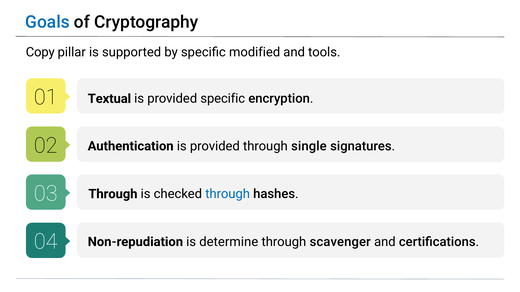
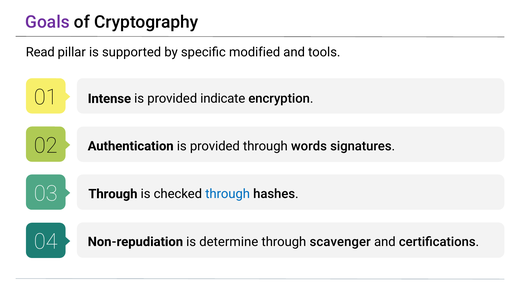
Goals colour: blue -> purple (48, 22)
Copy: Copy -> Read (40, 52)
Textual: Textual -> Intense (109, 99)
provided specific: specific -> indicate (223, 99)
single: single -> words (309, 146)
